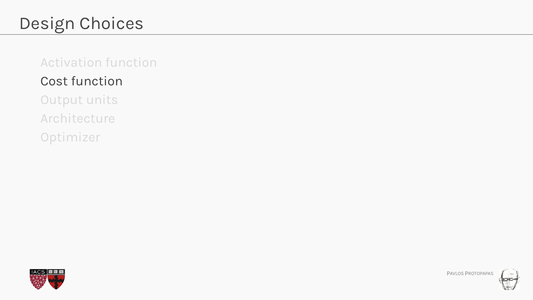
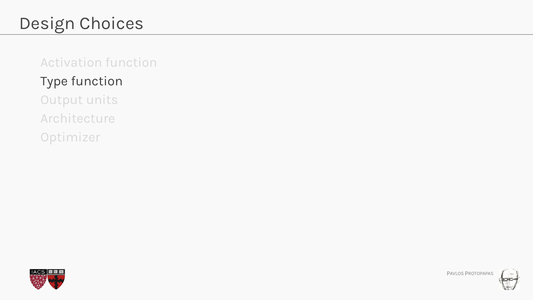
Cost: Cost -> Type (54, 81)
